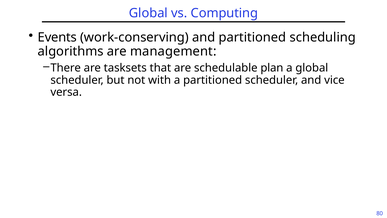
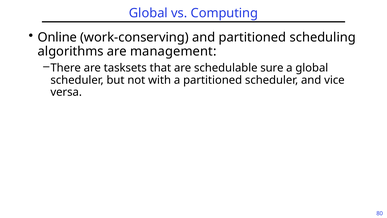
Events: Events -> Online (57, 37)
plan: plan -> sure (272, 68)
